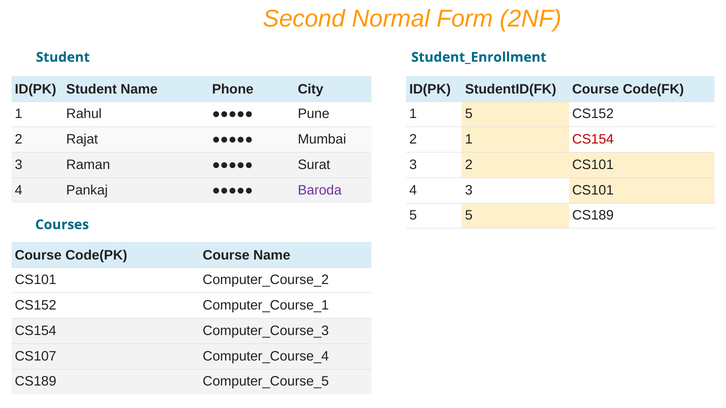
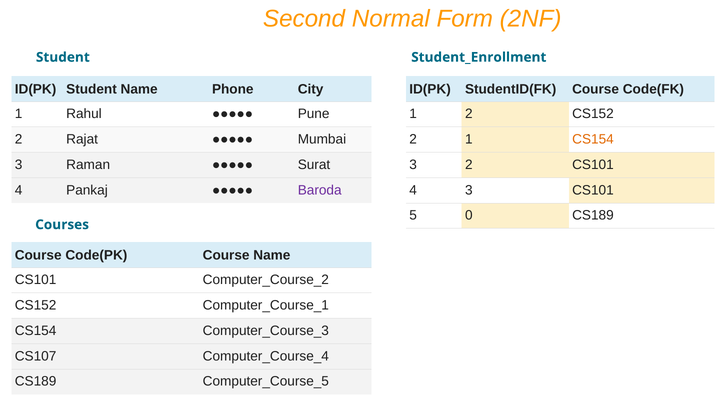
1 5: 5 -> 2 (469, 114)
CS154 colour: red -> orange (593, 139)
5 5: 5 -> 0 (469, 216)
